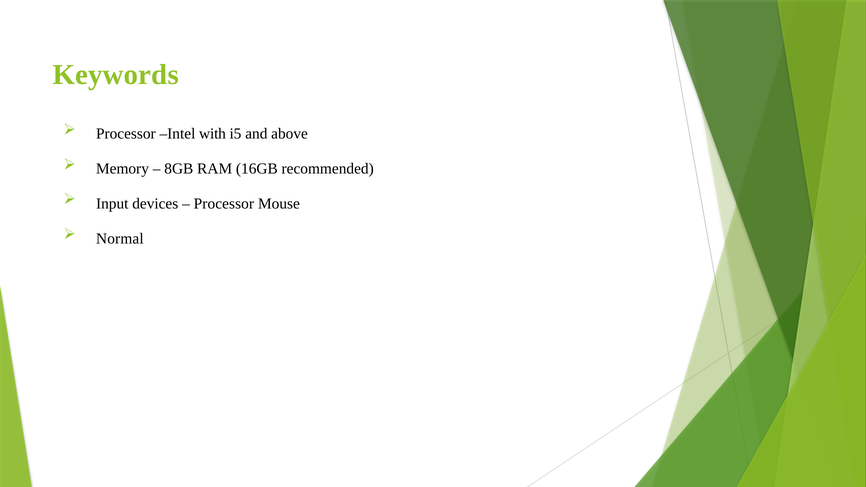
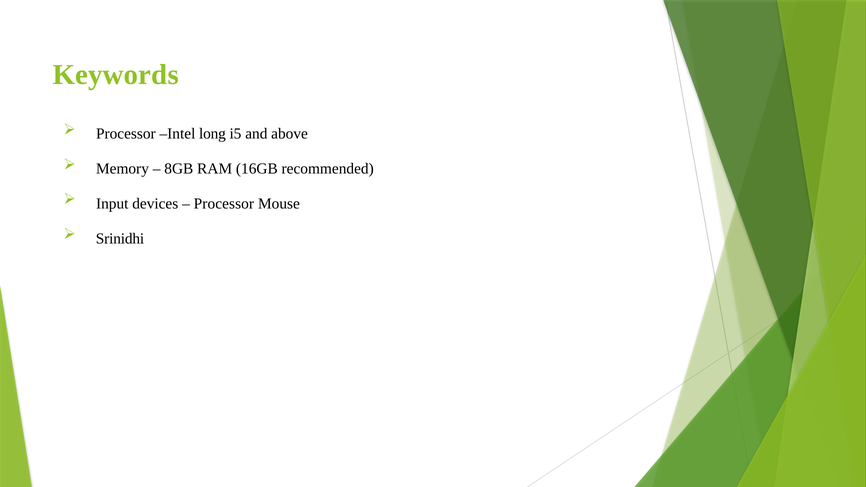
with: with -> long (213, 134)
Normal: Normal -> Srinidhi (120, 239)
